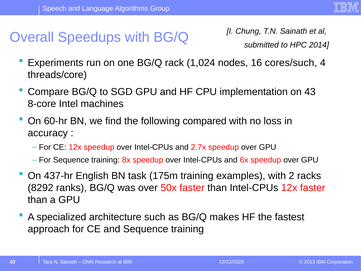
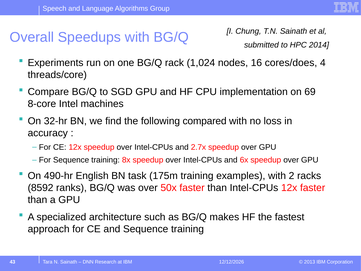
cores/such: cores/such -> cores/does (291, 63)
on 43: 43 -> 69 (310, 92)
60-hr: 60-hr -> 32-hr (56, 121)
437-hr: 437-hr -> 490-hr (58, 176)
8292: 8292 -> 8592 (41, 188)
